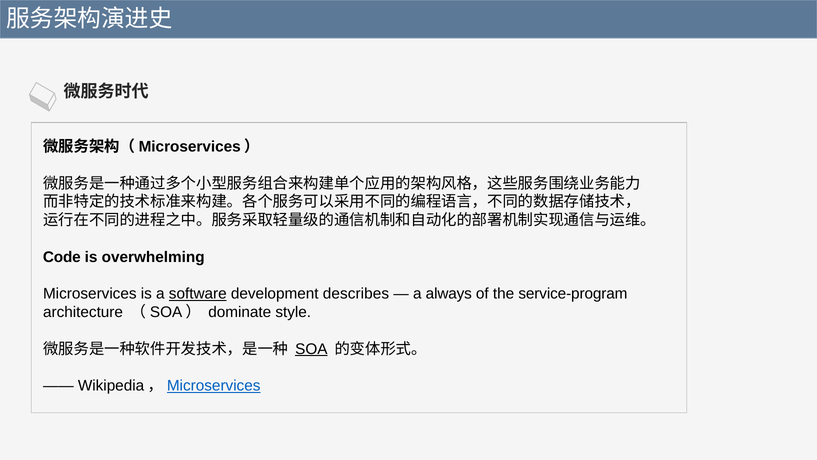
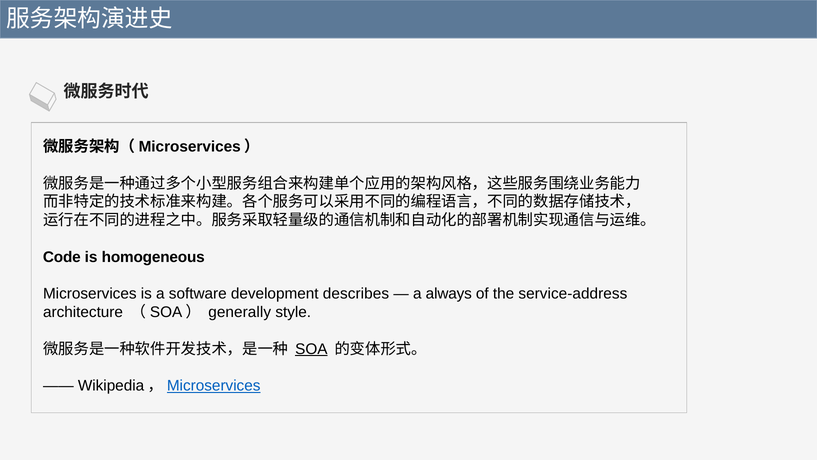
overwhelming: overwhelming -> homogeneous (153, 257)
software underline: present -> none (198, 294)
service-program: service-program -> service-address (573, 294)
dominate: dominate -> generally (240, 312)
